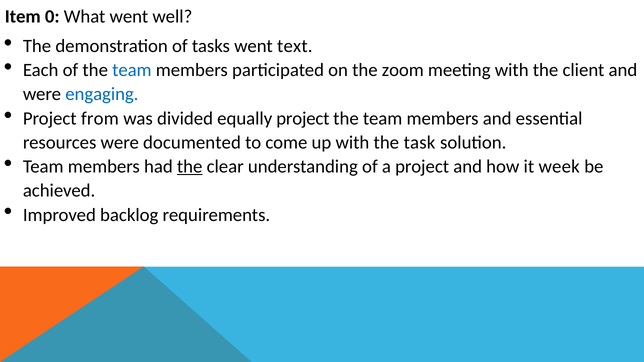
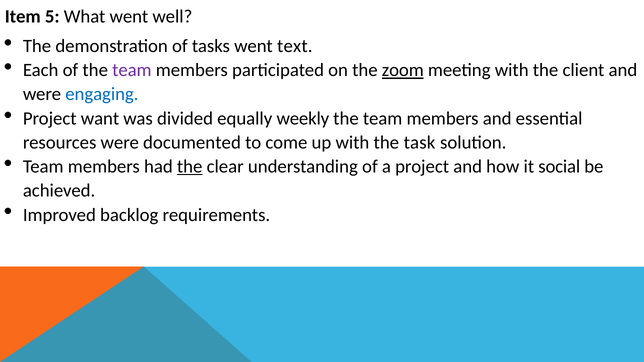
0: 0 -> 5 (52, 17)
team colour: blue -> purple (132, 70)
zoom underline: none -> present (403, 70)
from: from -> want (100, 118)
equally project: project -> weekly (303, 118)
week: week -> social (559, 167)
